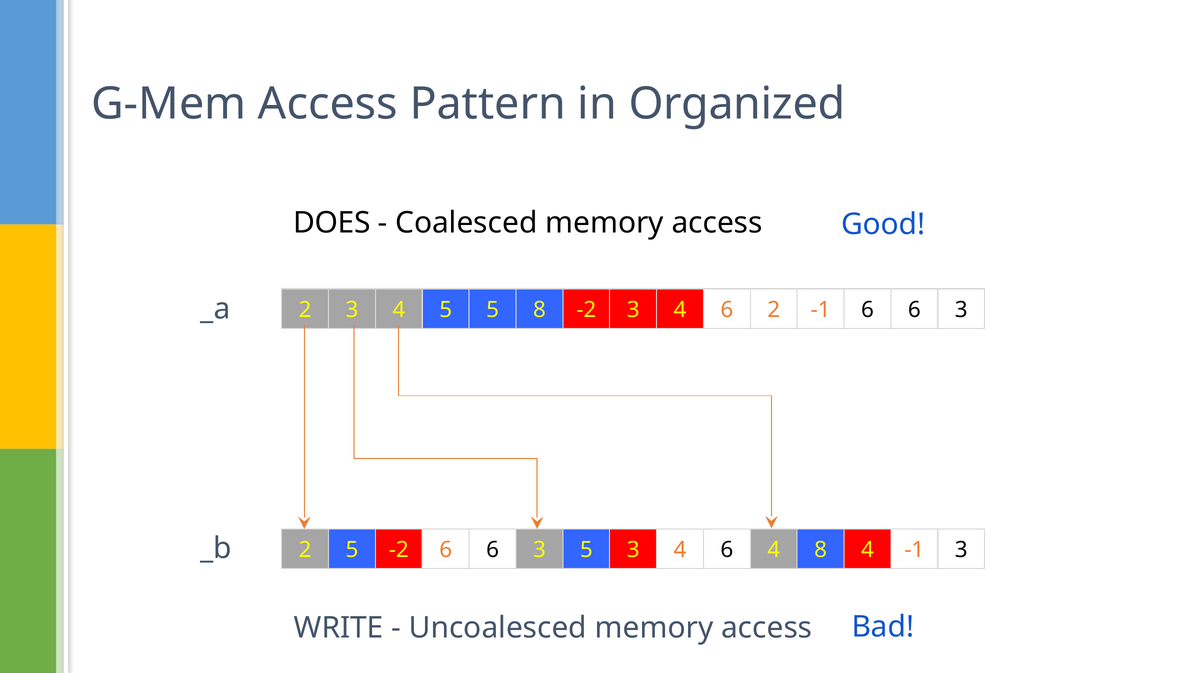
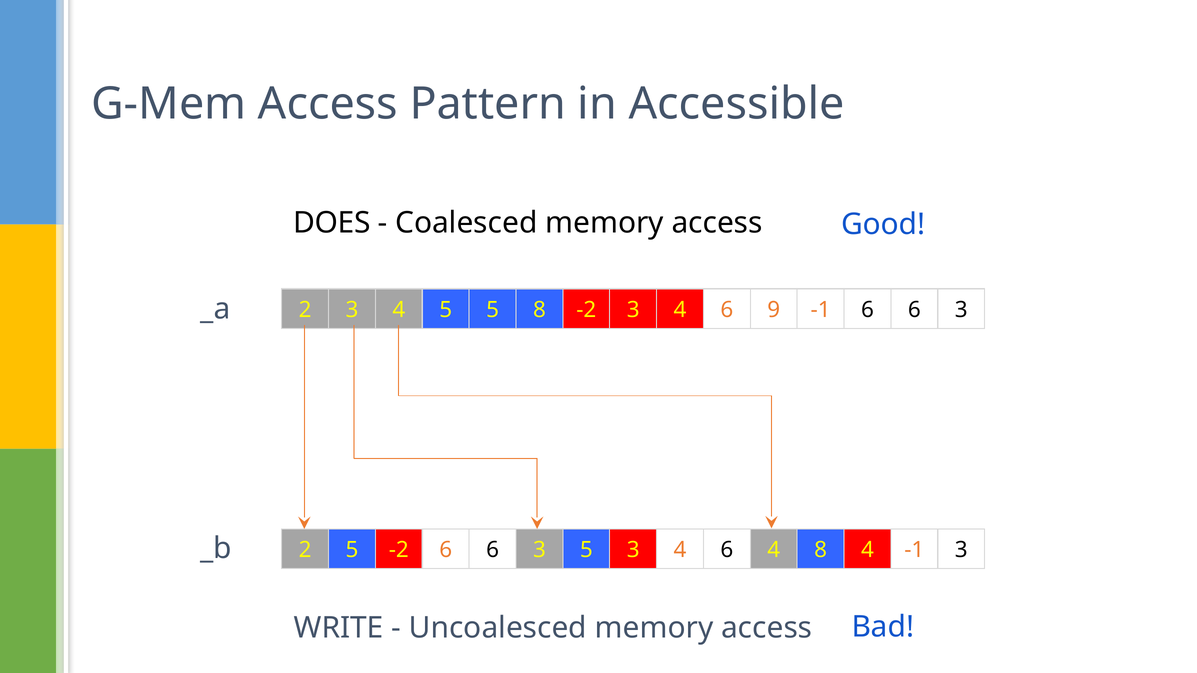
Organized: Organized -> Accessible (737, 104)
6 2: 2 -> 9 (774, 310)
